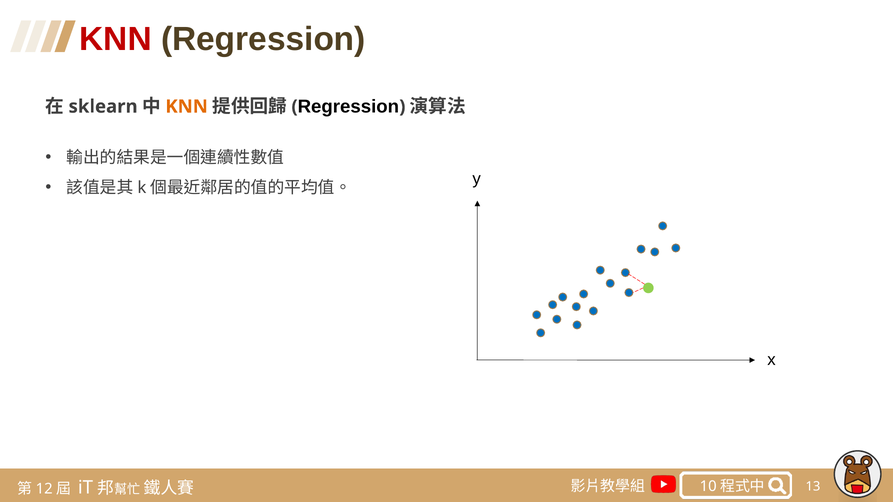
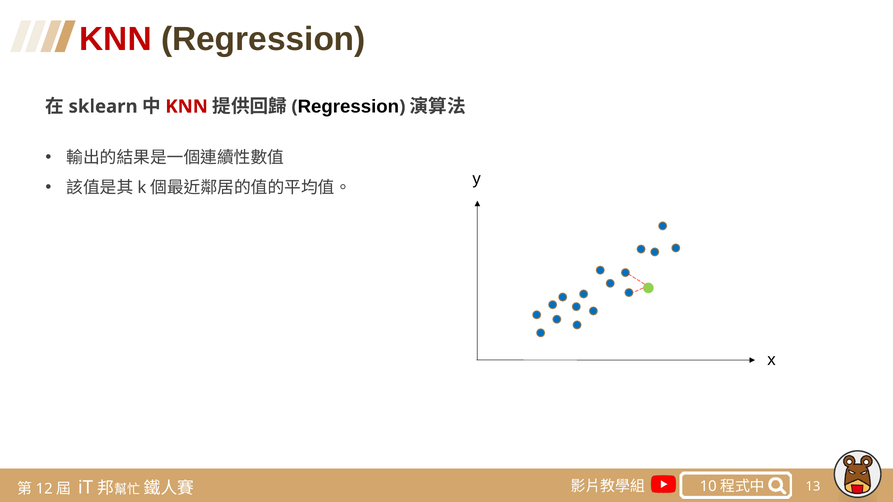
KNN colour: orange -> red (187, 107)
